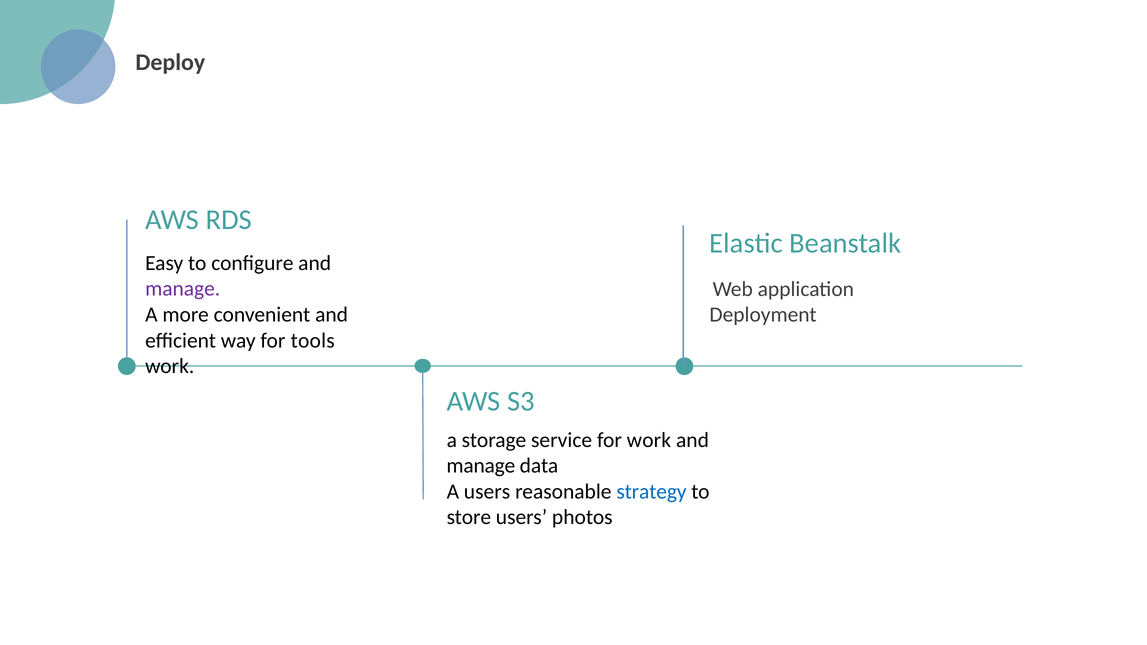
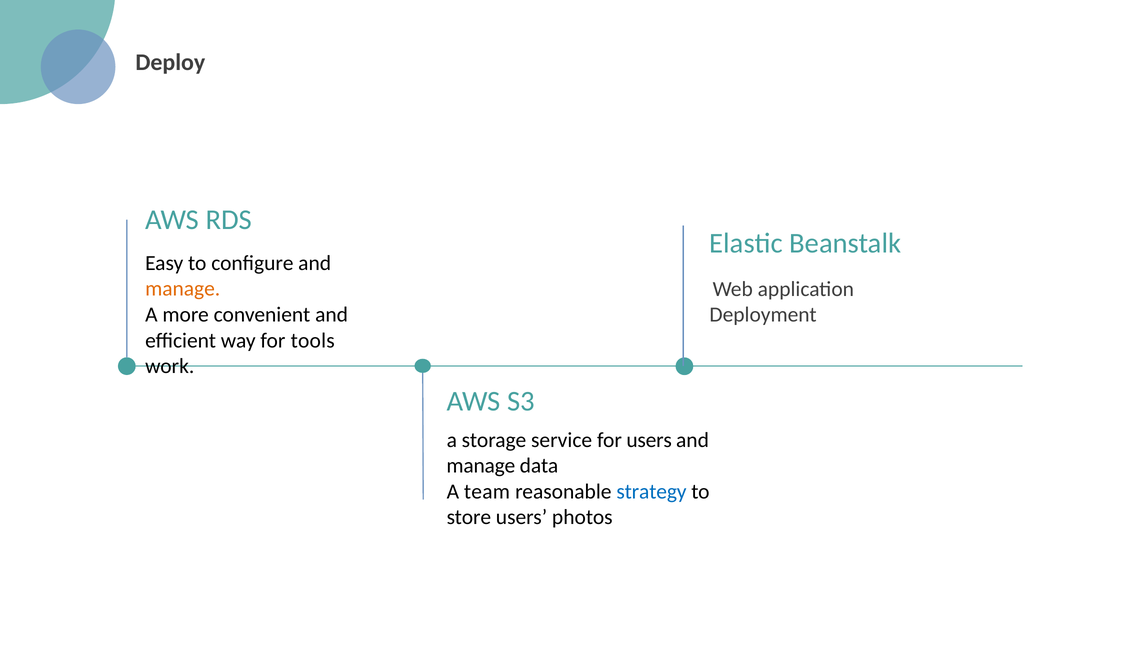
manage colour: purple -> orange (183, 289)
for work: work -> users (649, 440)
A users: users -> team (487, 492)
